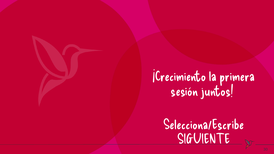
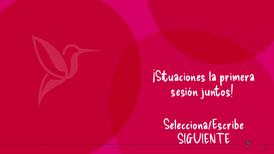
¡Crecimiento: ¡Crecimiento -> ¡Situaciones (179, 77)
